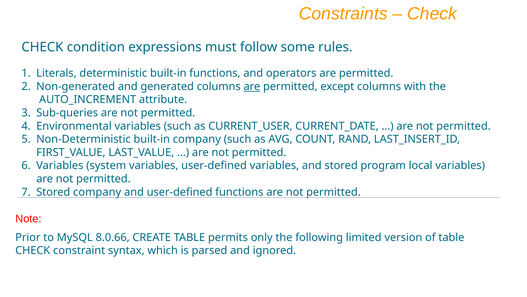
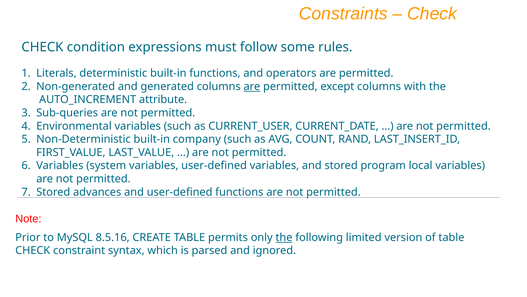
Stored company: company -> advances (97, 192)
8.0.66: 8.0.66 -> 8.5.16 (113, 237)
the underline: none -> present (284, 237)
